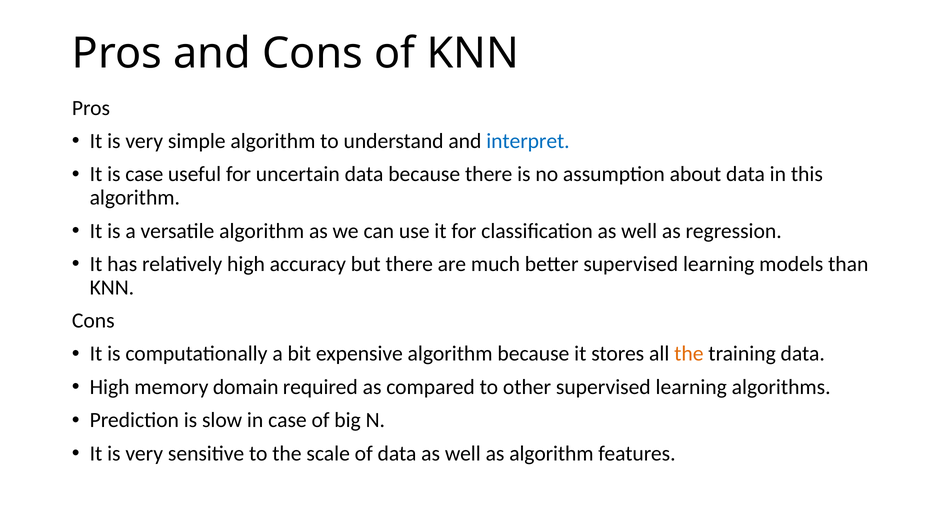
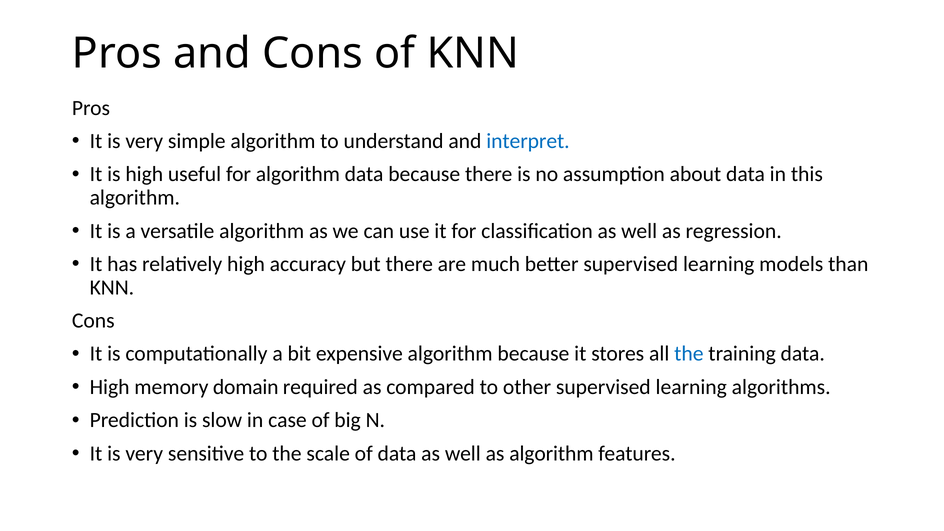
is case: case -> high (144, 174)
for uncertain: uncertain -> algorithm (298, 174)
the colour: orange -> blue (689, 354)
